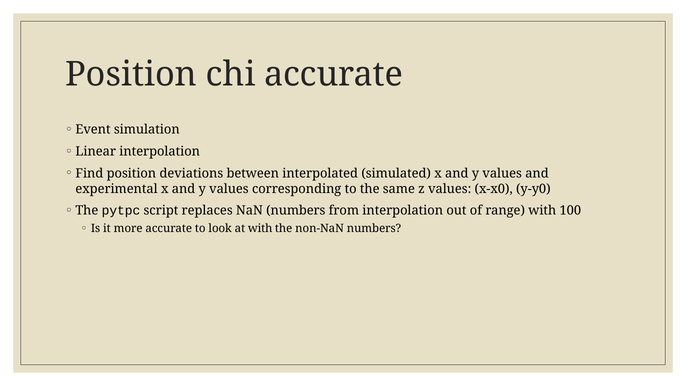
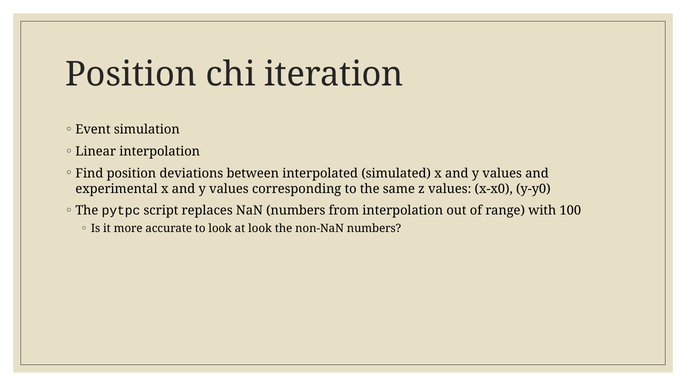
chi accurate: accurate -> iteration (334, 75)
at with: with -> look (260, 229)
